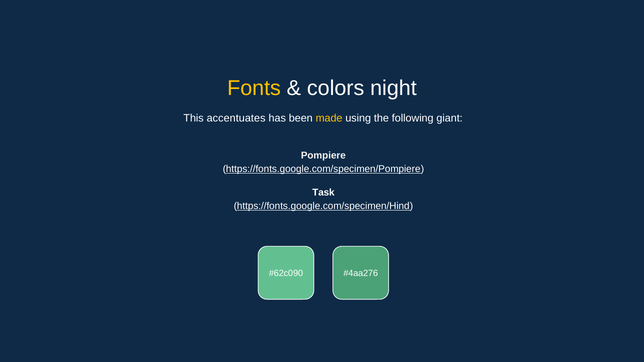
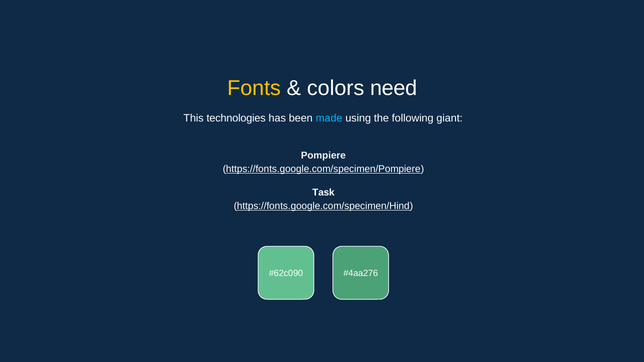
night: night -> need (394, 88)
accentuates: accentuates -> technologies (236, 118)
made colour: yellow -> light blue (329, 118)
